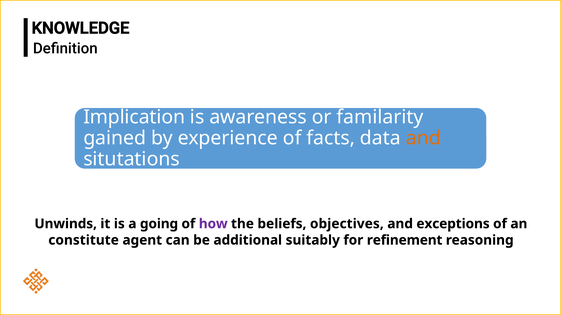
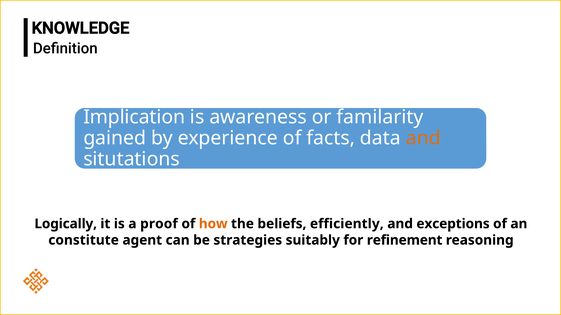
Unwinds: Unwinds -> Logically (66, 224)
going: going -> proof (159, 224)
how colour: purple -> orange (213, 224)
objectives: objectives -> efficiently (347, 224)
additional: additional -> strategies (248, 241)
